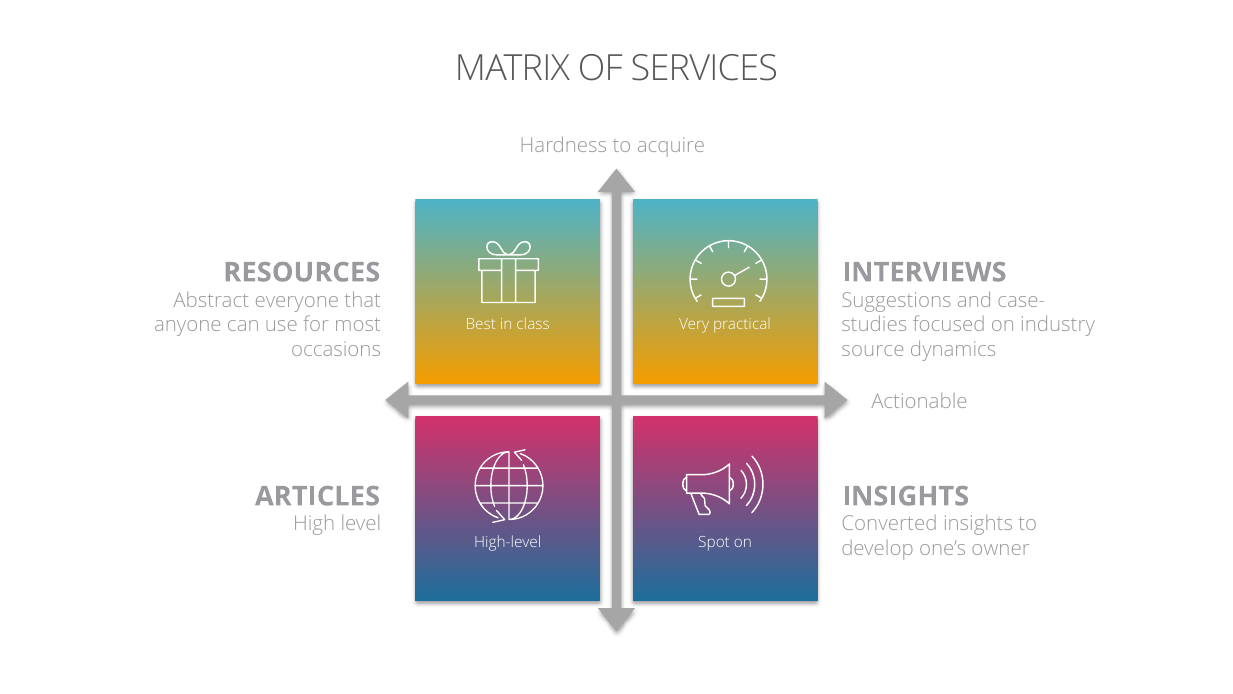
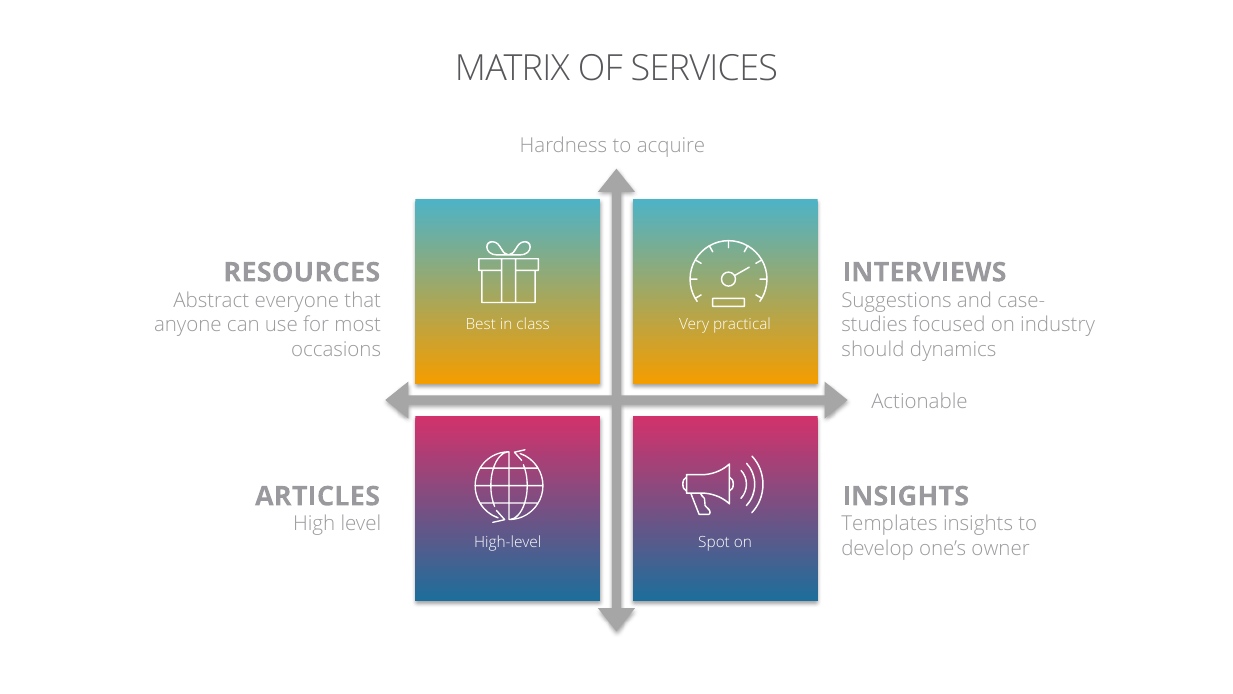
source: source -> should (873, 349)
Converted: Converted -> Templates (889, 524)
